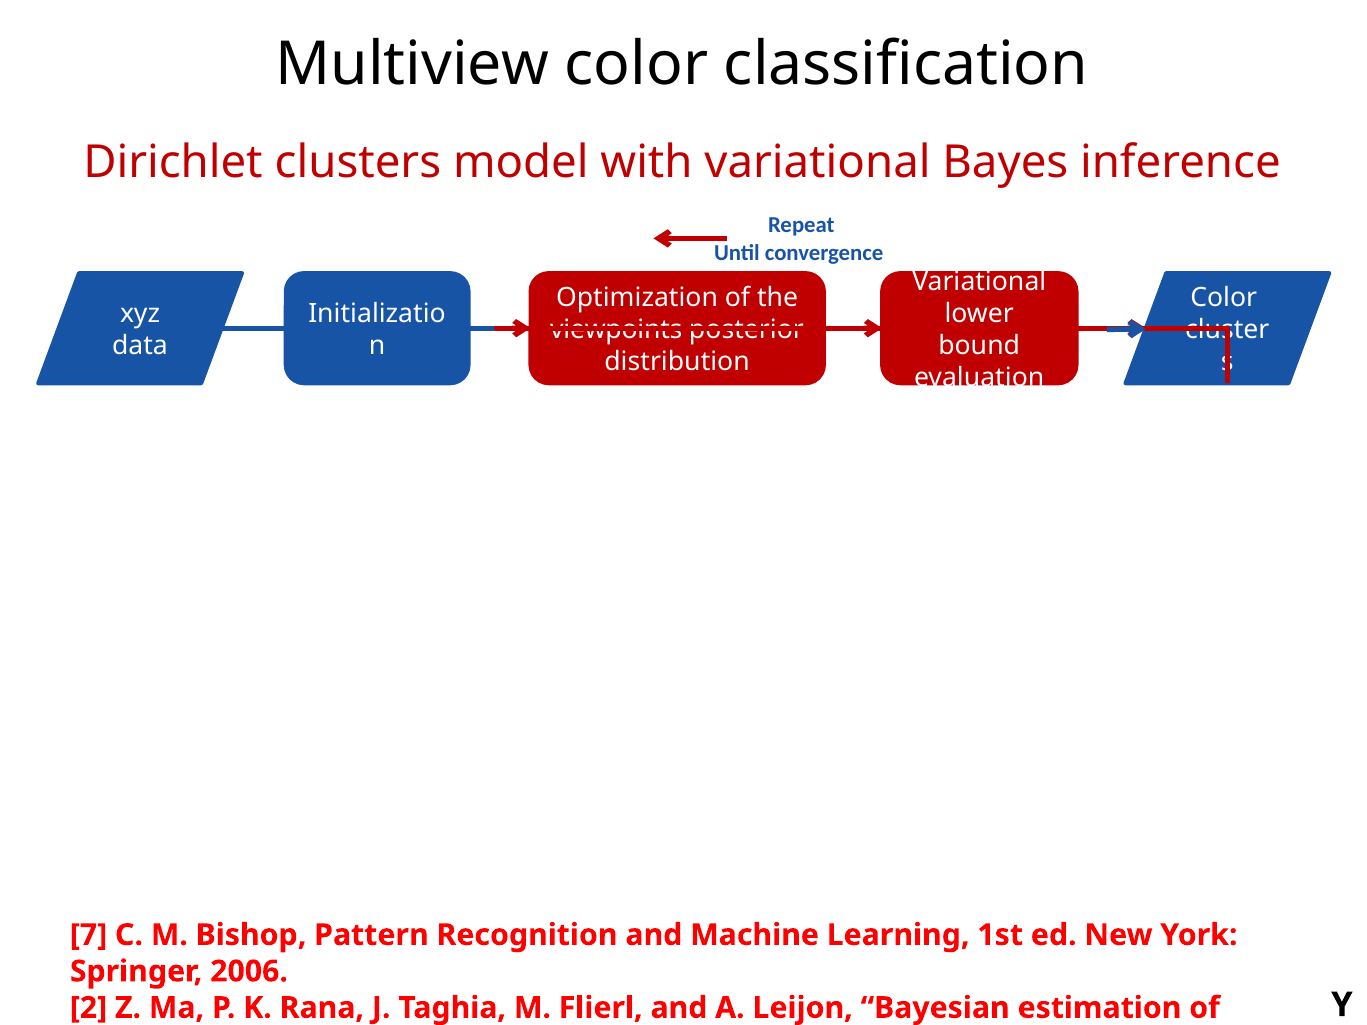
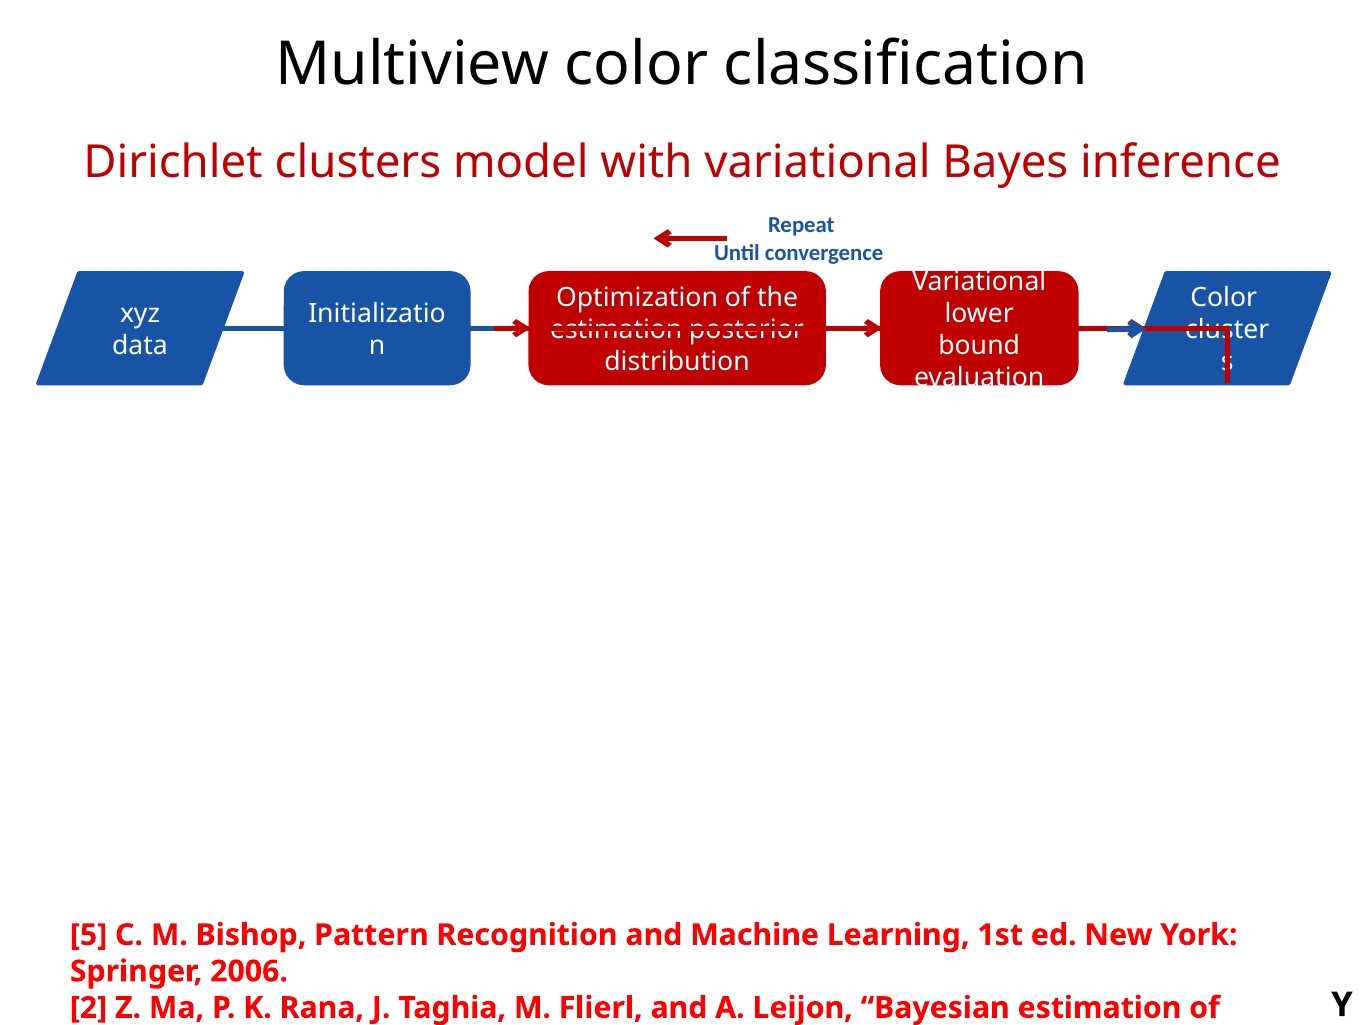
viewpoints: viewpoints -> estimation (616, 330)
7: 7 -> 5 (89, 935)
